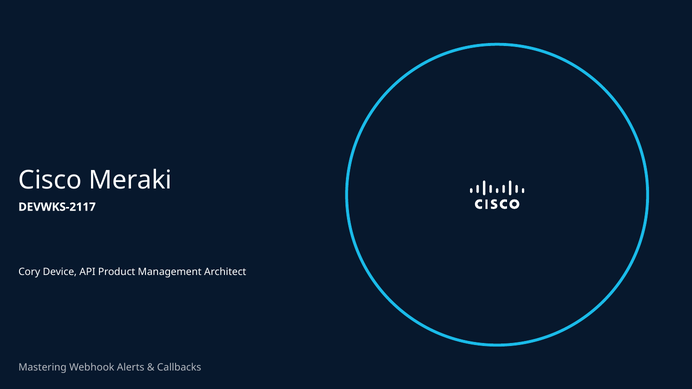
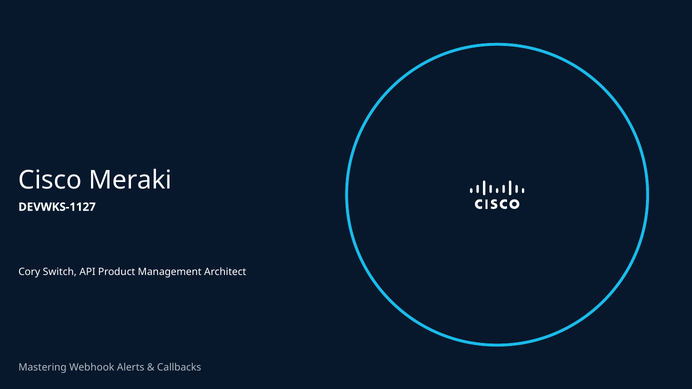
DEVWKS-2117: DEVWKS-2117 -> DEVWKS-1127 (57, 207)
Device: Device -> Switch (60, 272)
